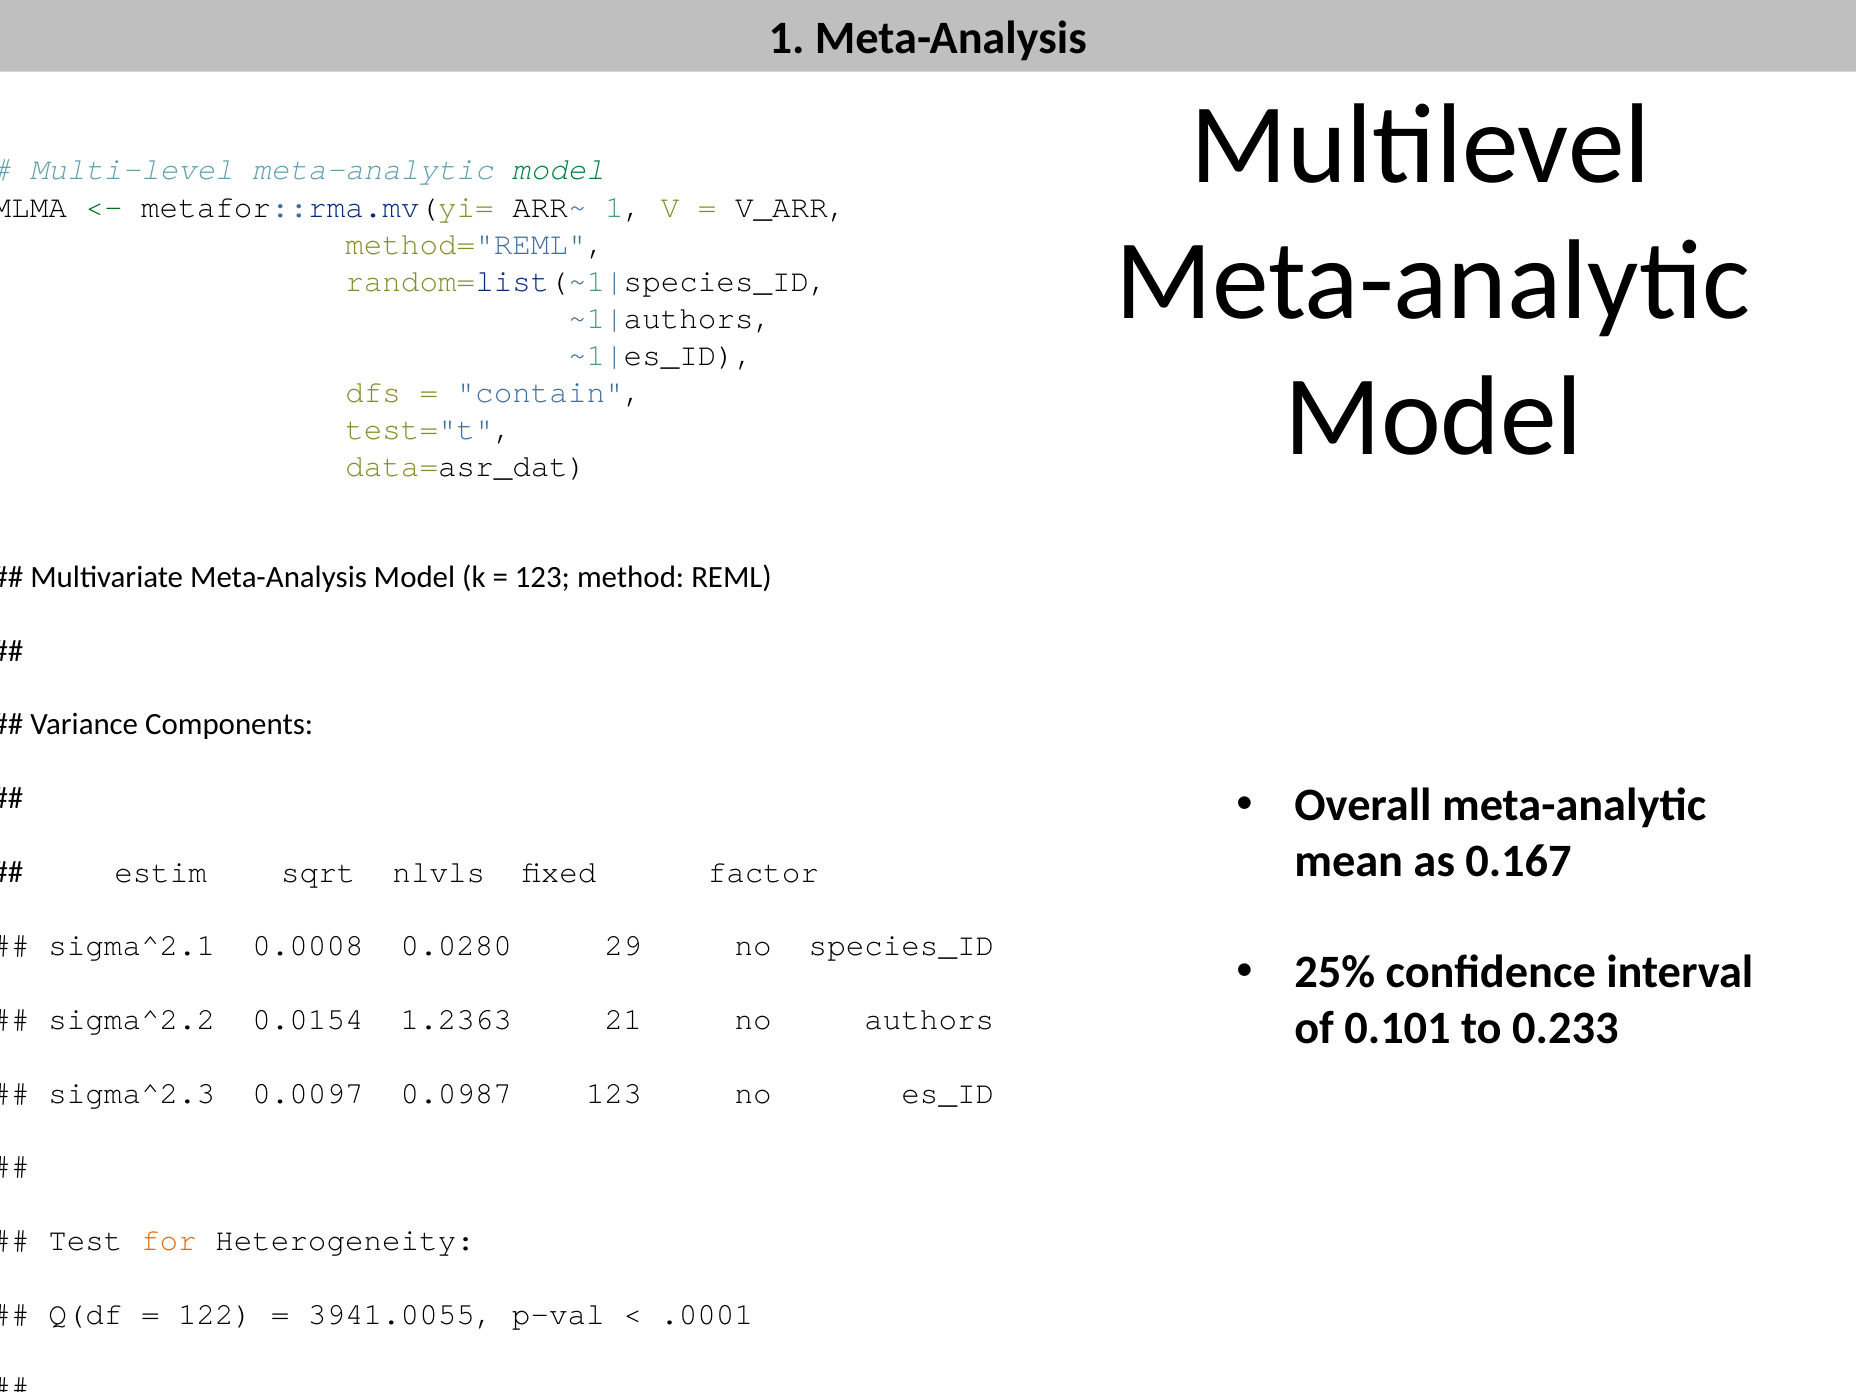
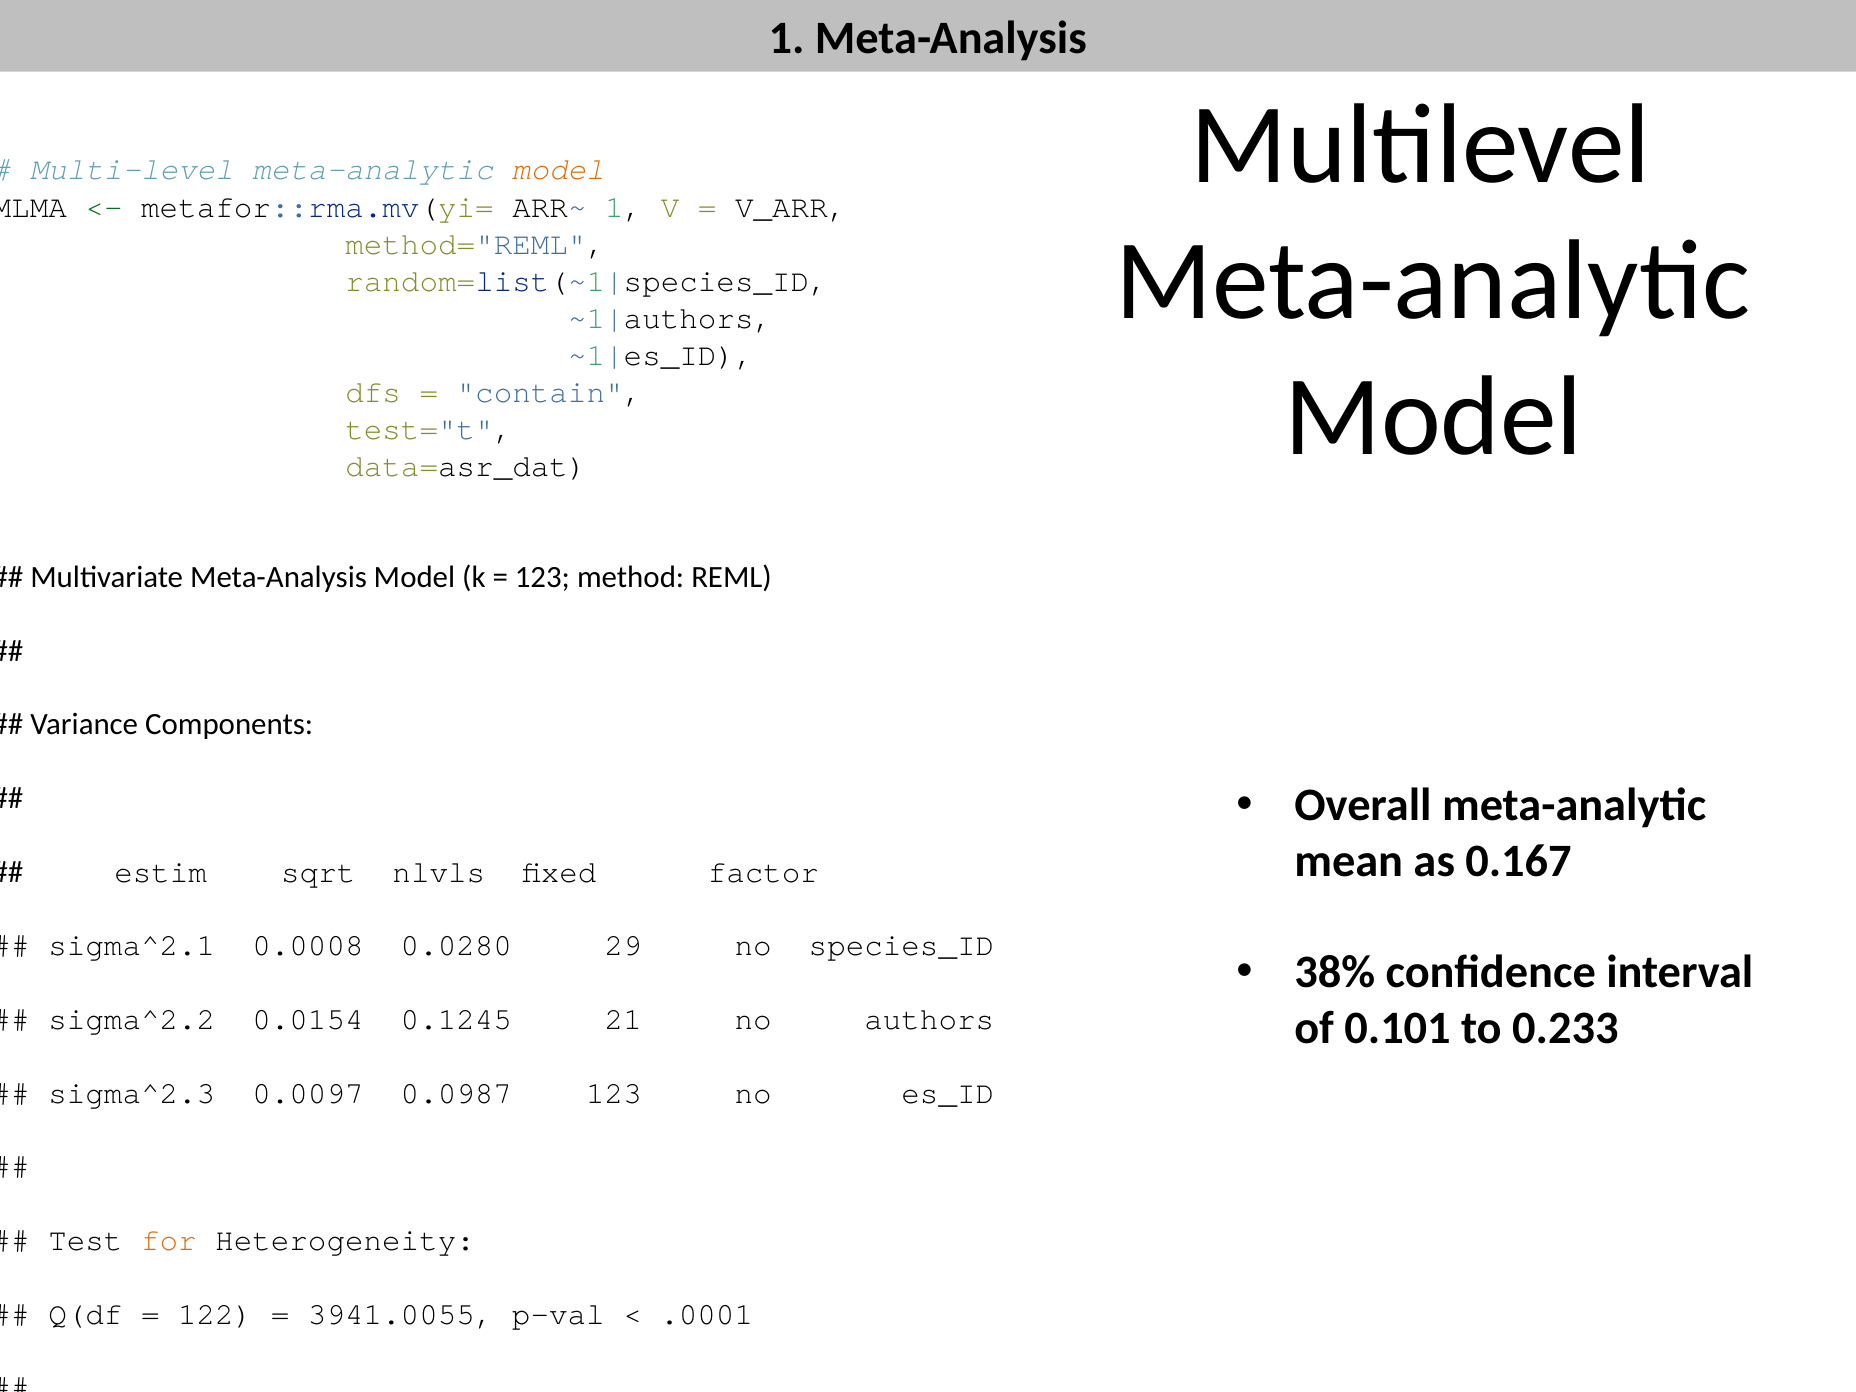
model colour: green -> orange (558, 170)
25%: 25% -> 38% (1335, 972)
1.2363: 1.2363 -> 0.1245 (456, 1019)
